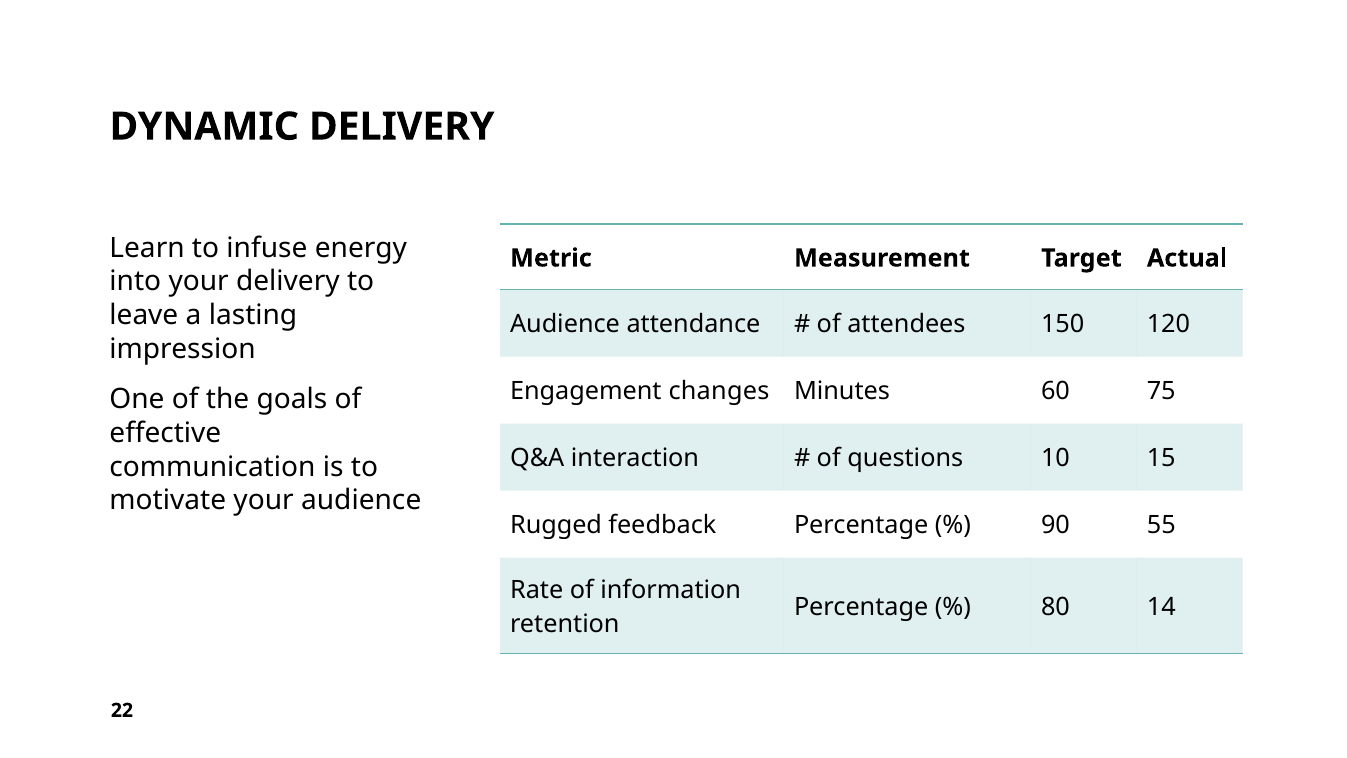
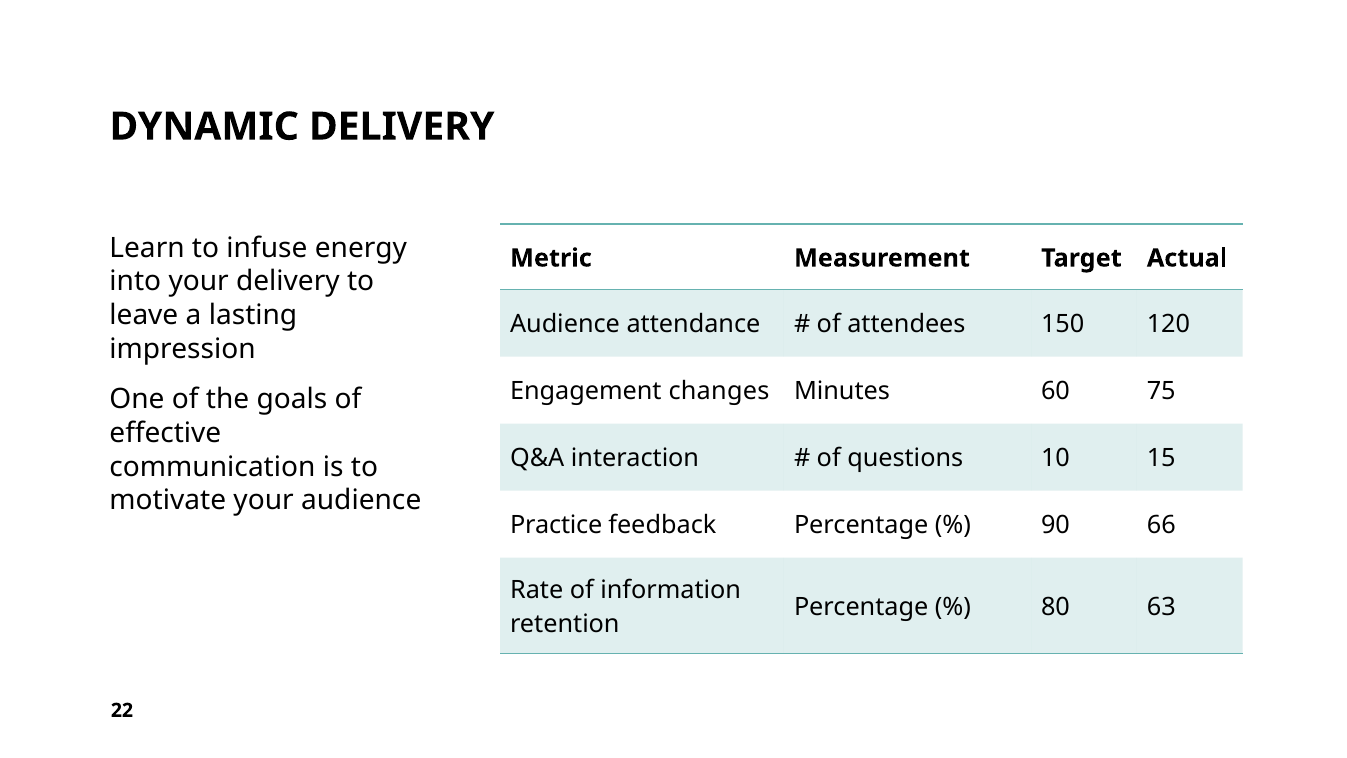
Rugged: Rugged -> Practice (556, 525)
55: 55 -> 66 (1161, 525)
14: 14 -> 63 (1161, 607)
